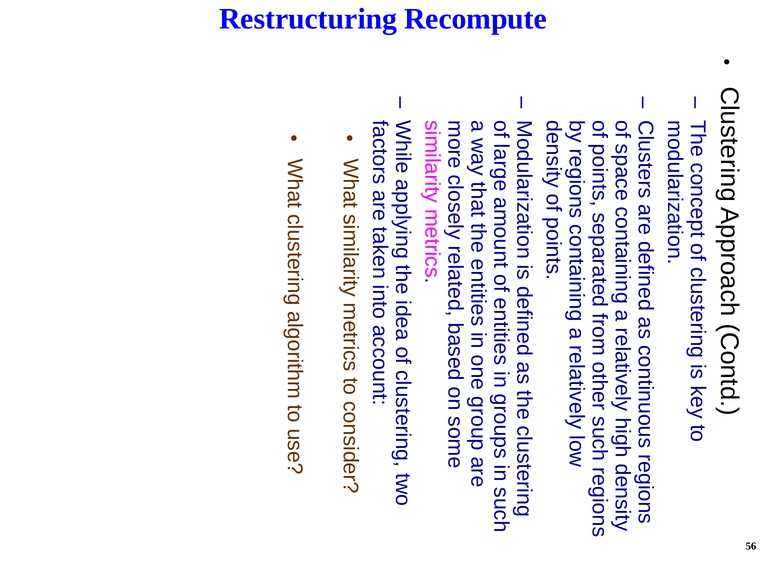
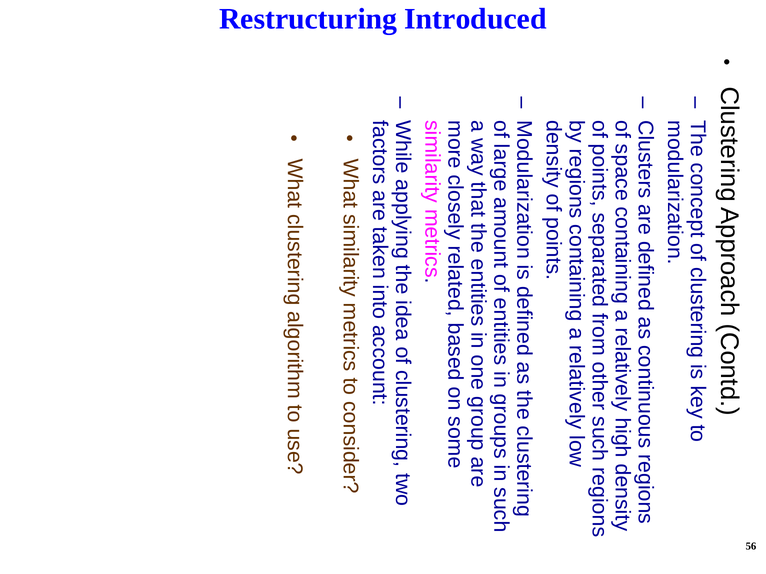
Recompute: Recompute -> Introduced (475, 19)
